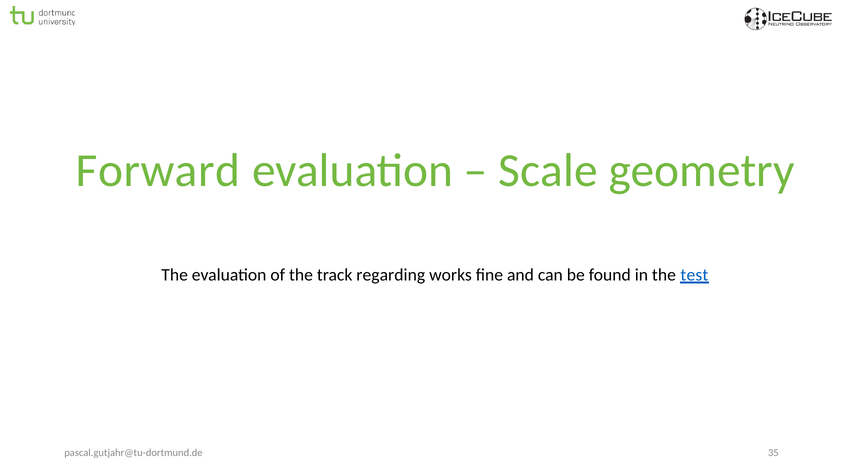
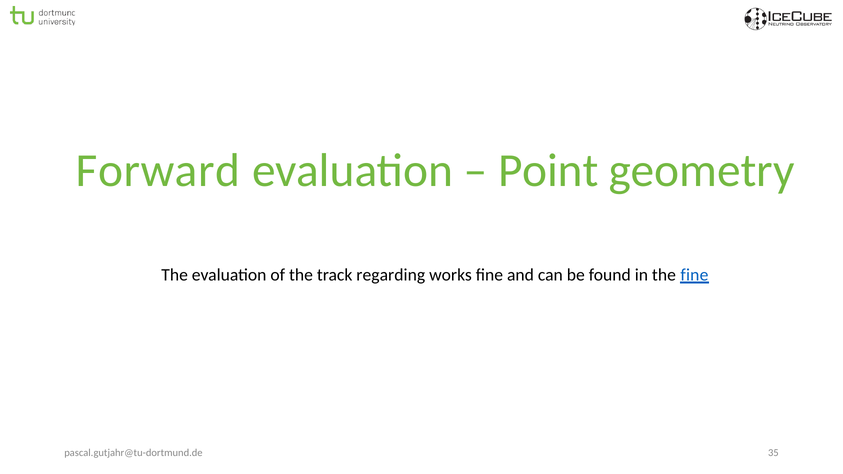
Scale: Scale -> Point (548, 171)
the test: test -> fine (694, 275)
